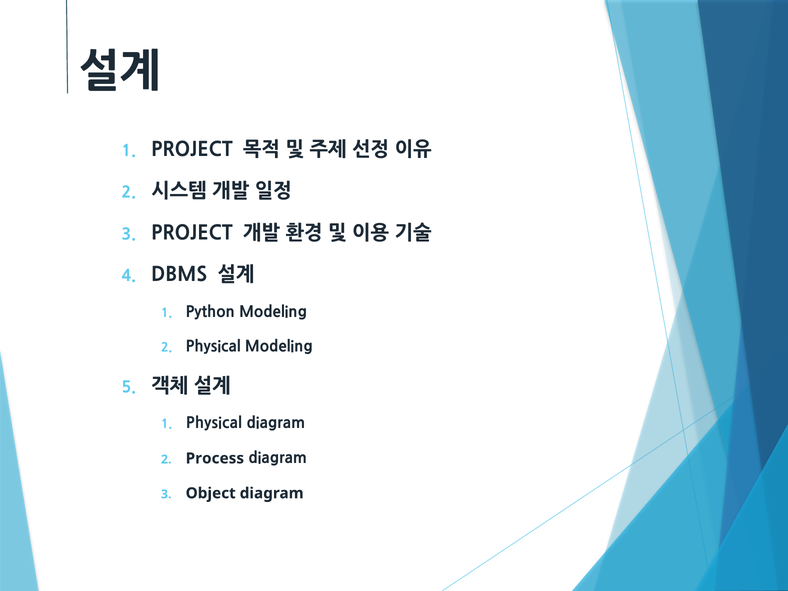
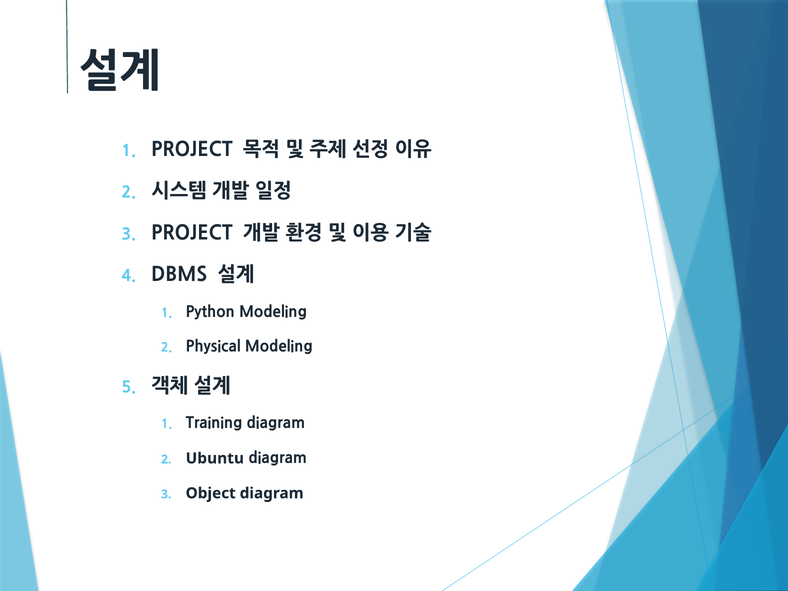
Physical: Physical -> Training (214, 423)
Process: Process -> Ubuntu (215, 458)
